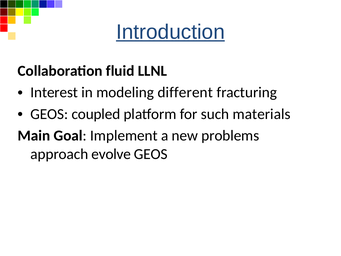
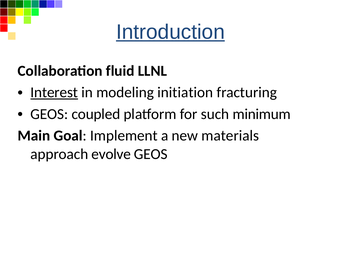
Interest underline: none -> present (54, 92)
different: different -> initiation (185, 92)
materials: materials -> minimum (262, 114)
problems: problems -> materials (230, 135)
